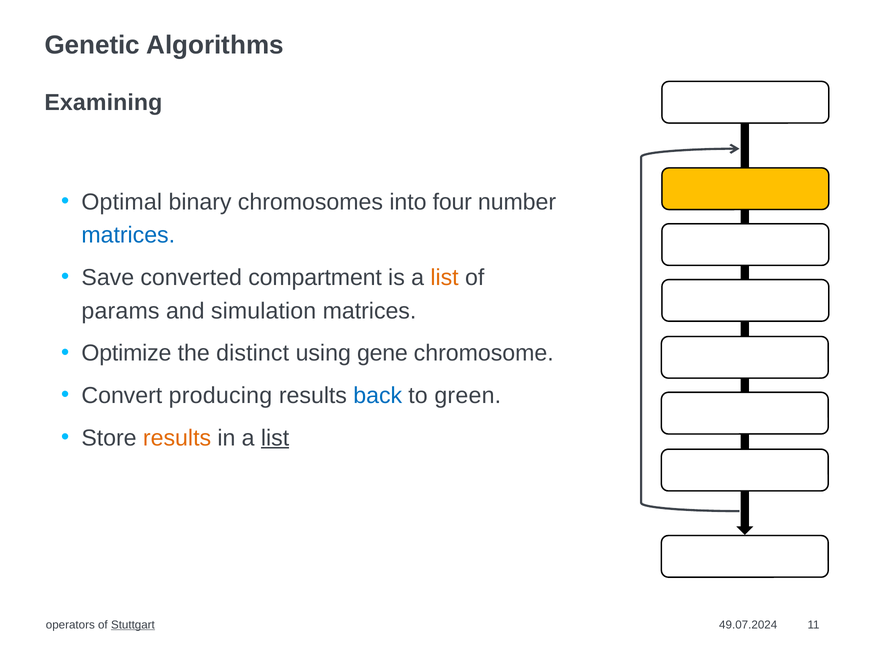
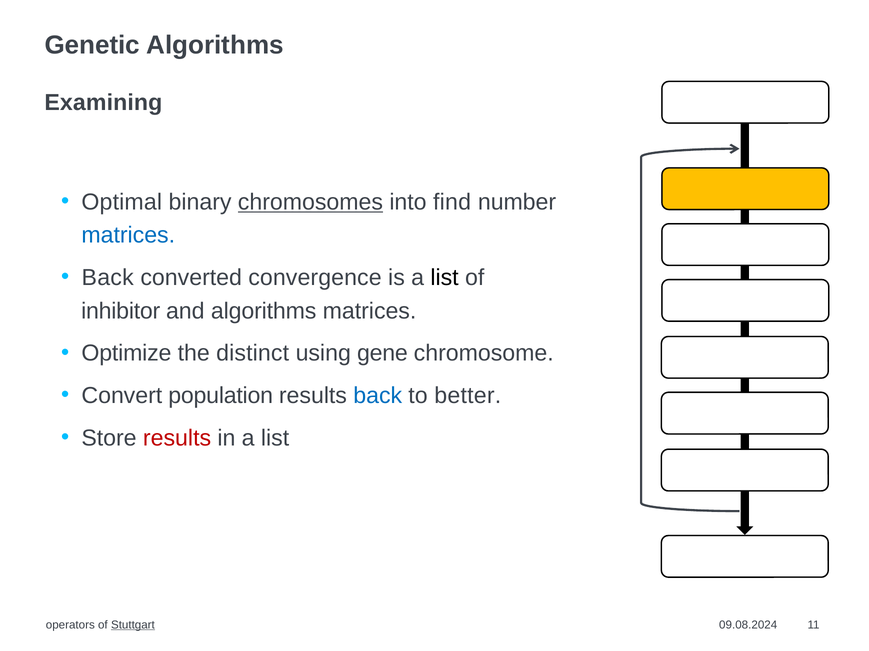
chromosomes underline: none -> present (310, 202)
four: four -> find (452, 202)
Save: Save -> Back (108, 278)
compartment: compartment -> convergence (315, 278)
list colour: orange -> black (445, 278)
params: params -> inhibitor (121, 311)
and simulation: simulation -> algorithms (264, 311)
producing: producing -> population (221, 396)
green: green -> better (468, 396)
results colour: orange -> red (177, 438)
list underline: present -> none (275, 438)
49.07.2024: 49.07.2024 -> 09.08.2024 (748, 626)
